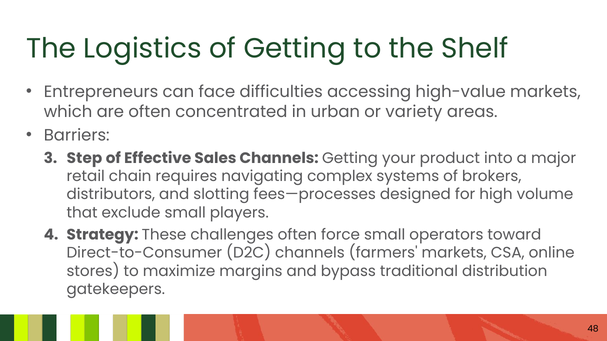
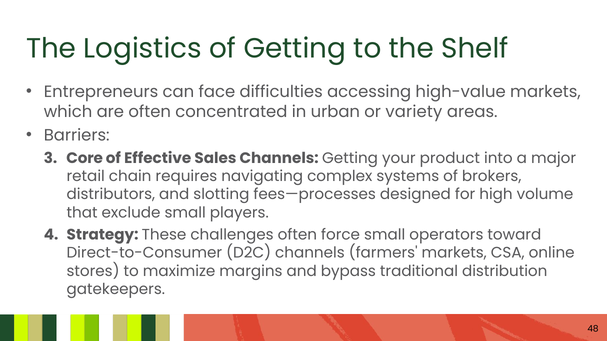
Step: Step -> Core (85, 158)
